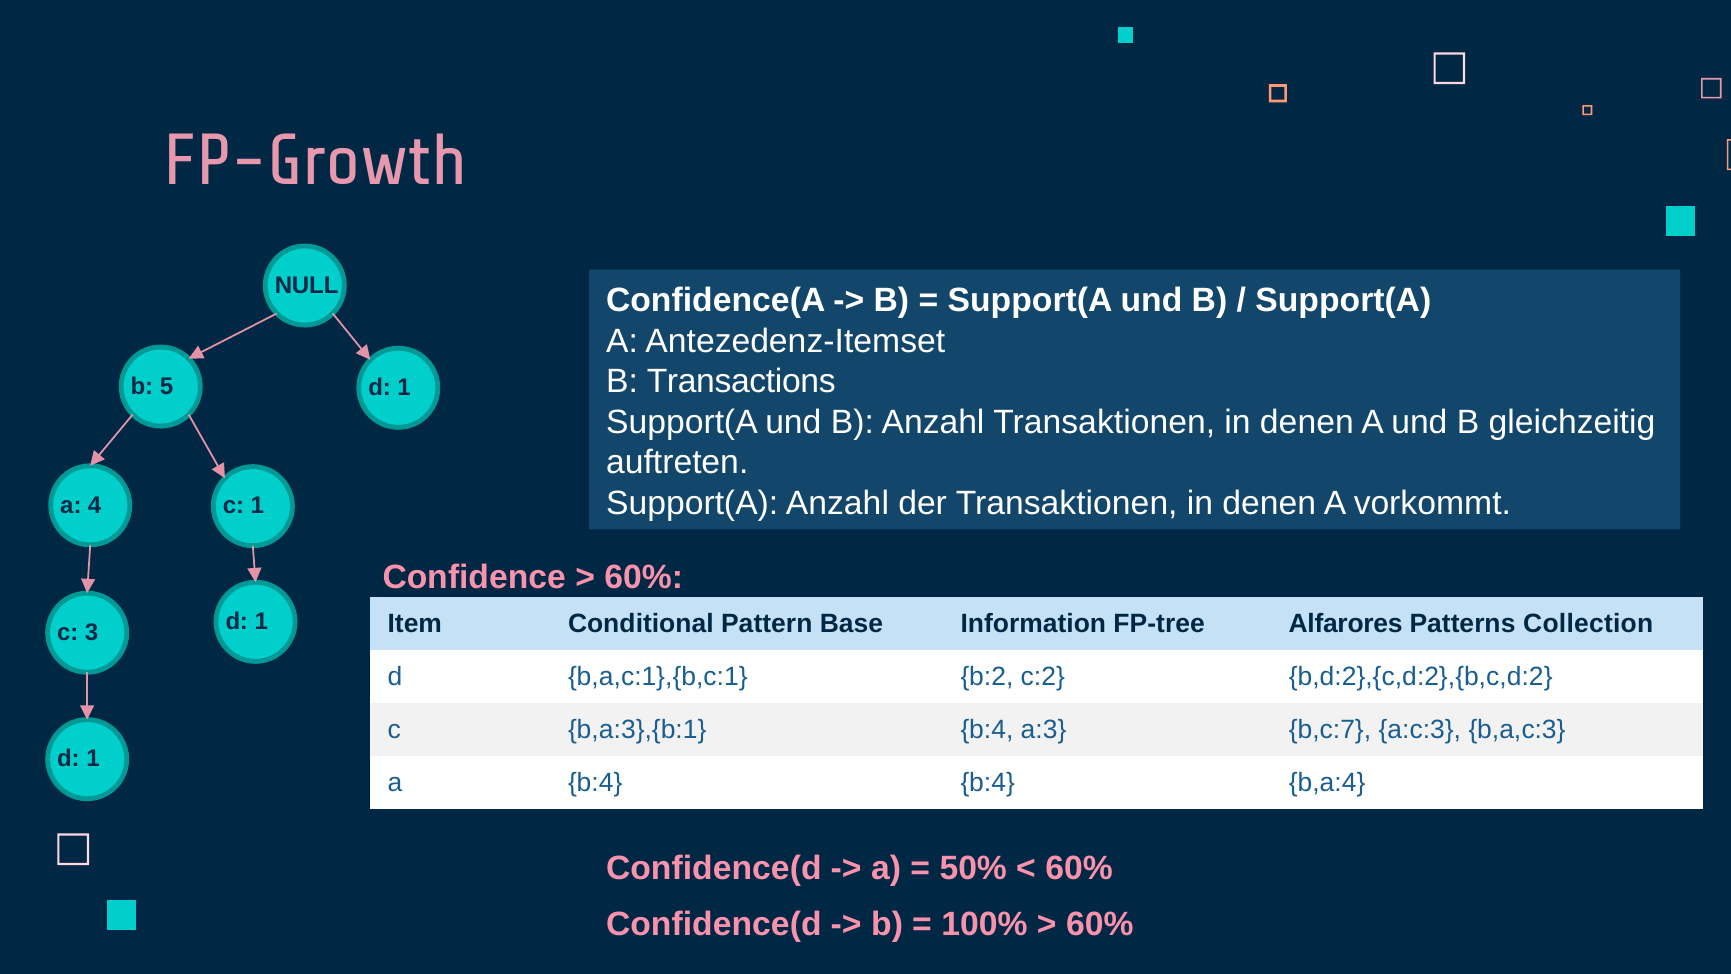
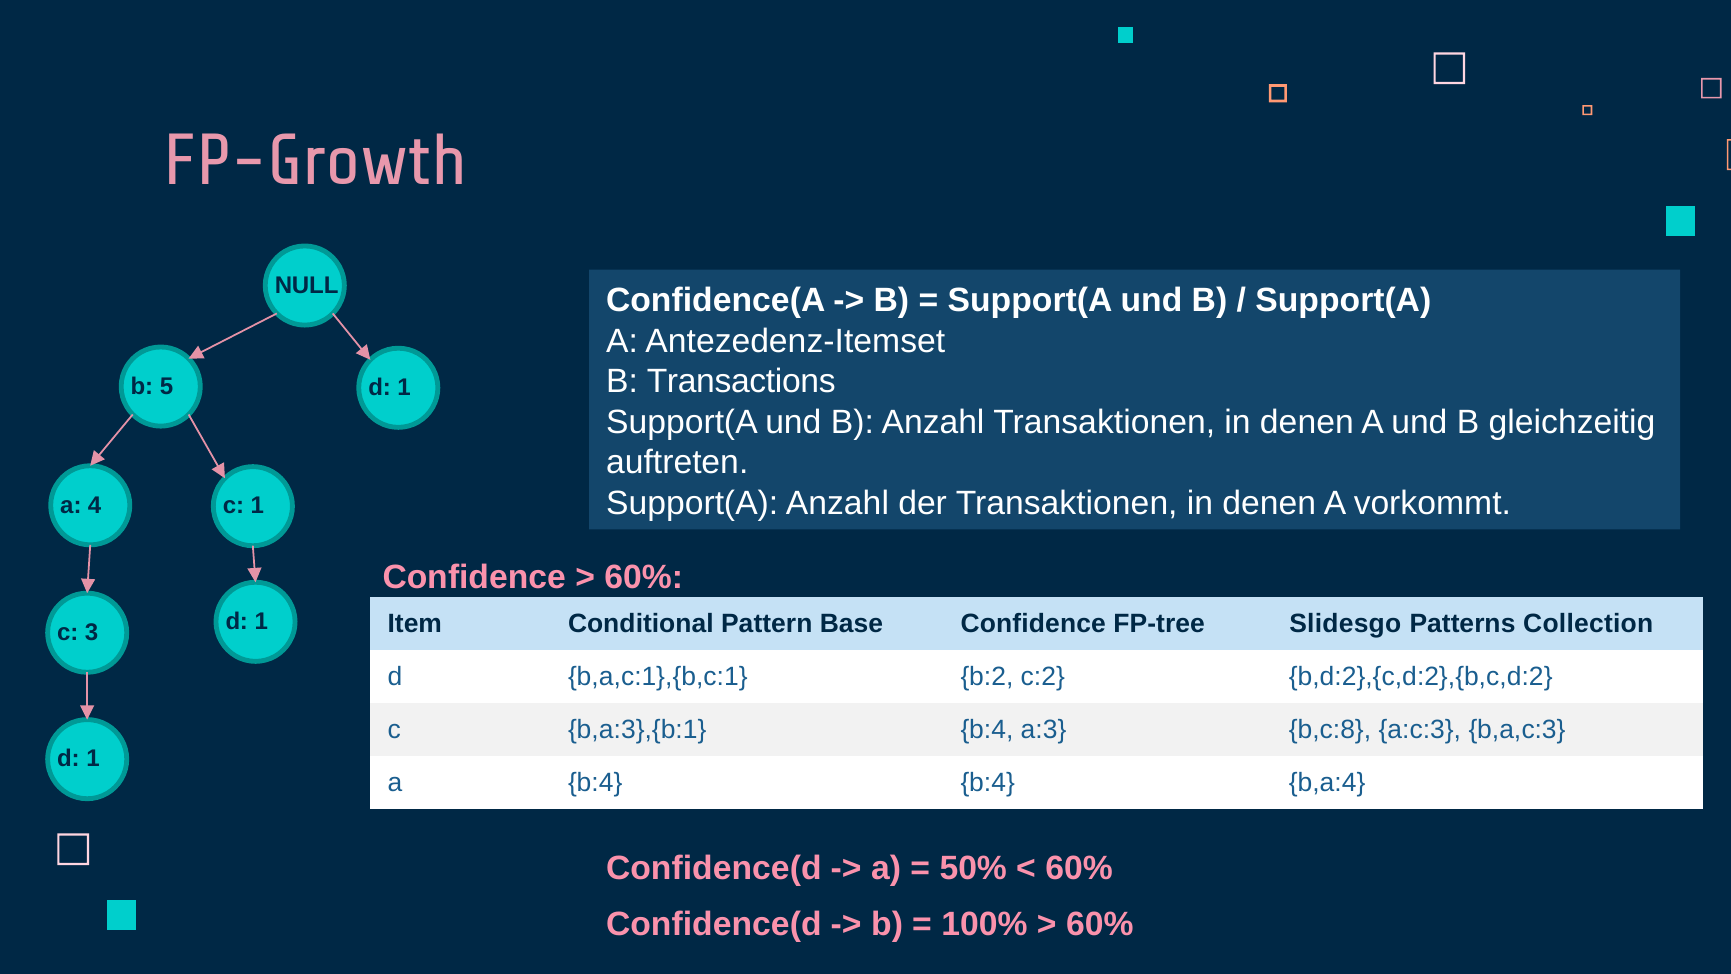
Base Information: Information -> Confidence (1033, 624)
Alfarores: Alfarores -> Slidesgo (1345, 624)
b,c:7: b,c:7 -> b,c:8 (1330, 730)
